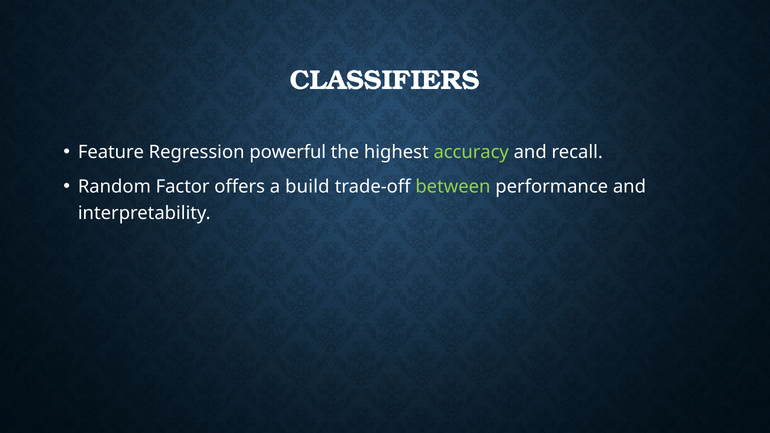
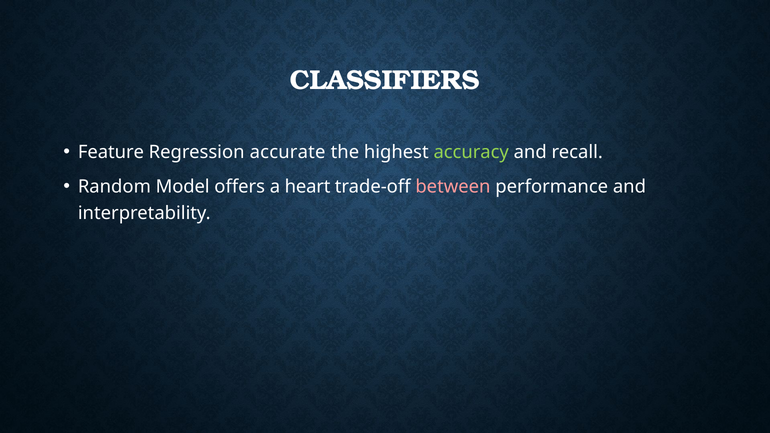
powerful: powerful -> accurate (288, 152)
Factor: Factor -> Model (183, 187)
build: build -> heart (308, 187)
between colour: light green -> pink (453, 187)
